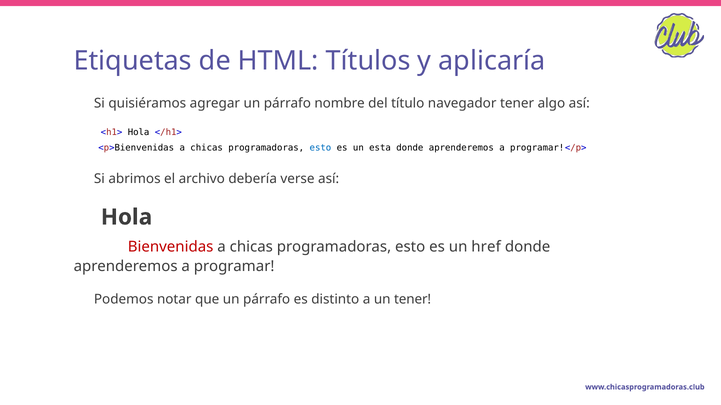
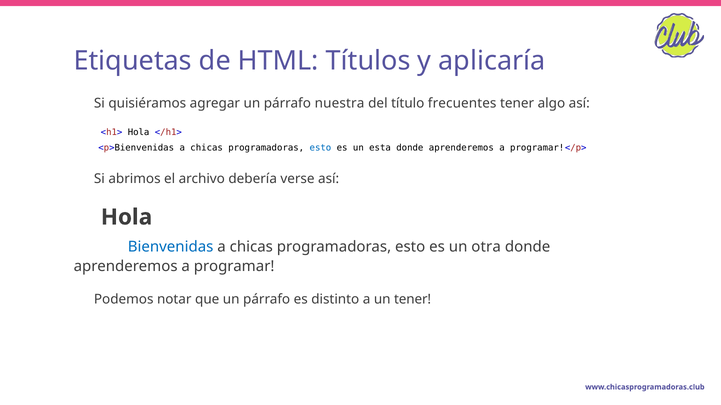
nombre: nombre -> nuestra (340, 103)
navegador: navegador -> frecuentes (462, 103)
Bienvenidas colour: red -> blue (171, 247)
href: href -> otra (486, 247)
